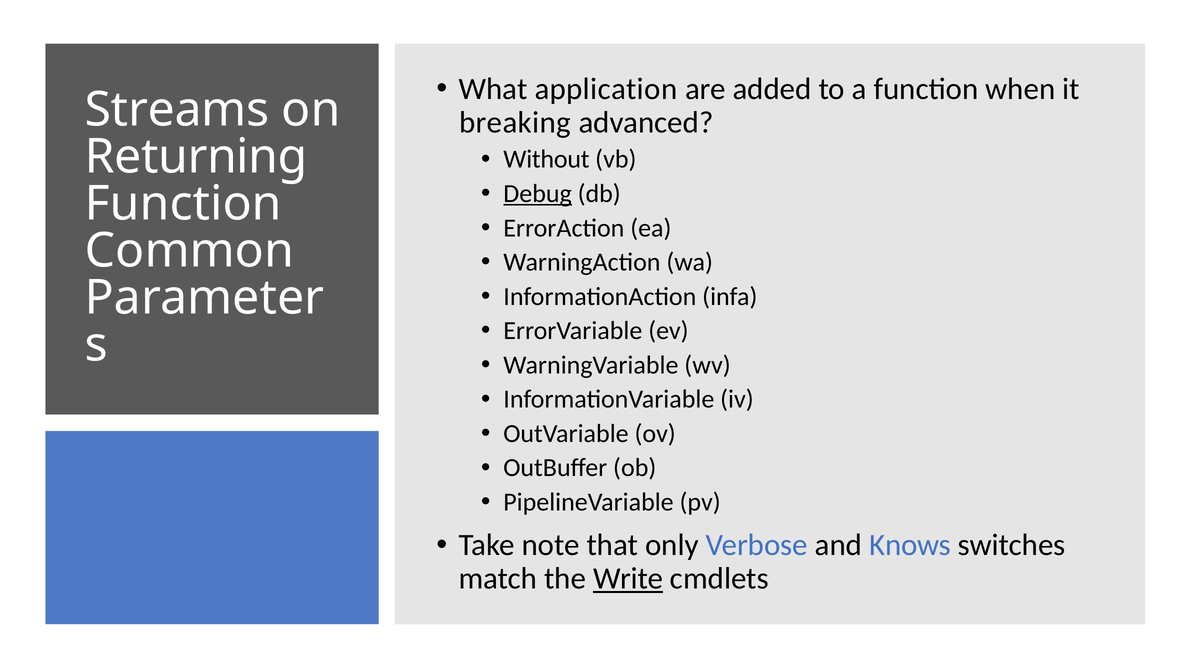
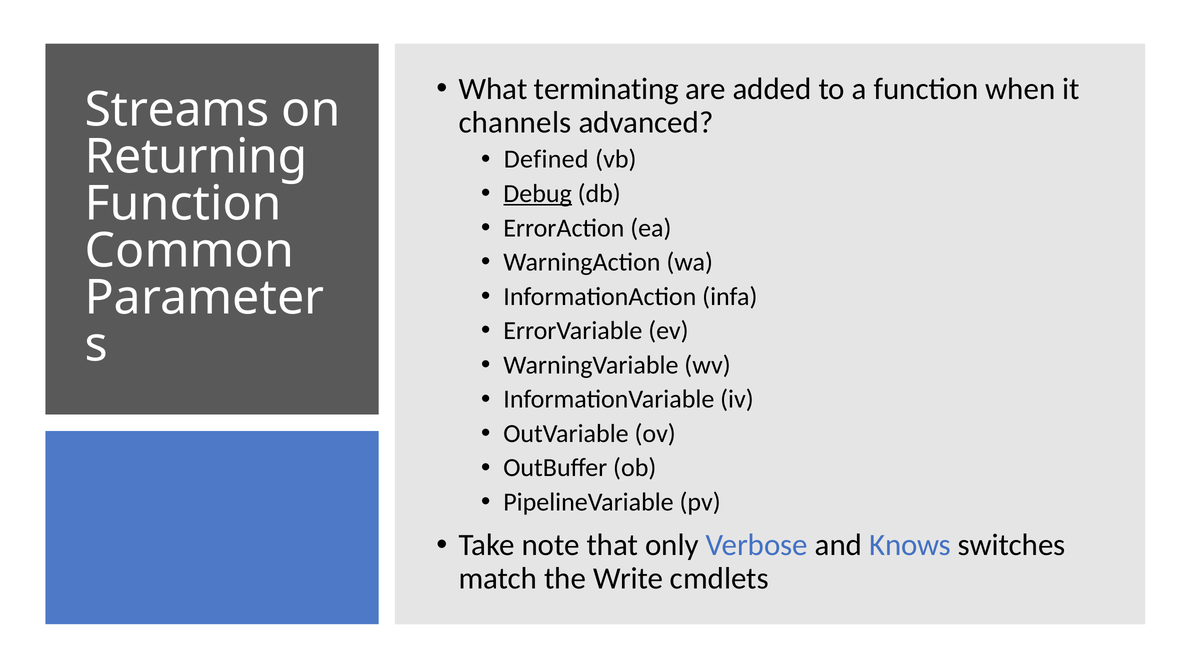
application: application -> terminating (606, 89)
breaking: breaking -> channels (515, 122)
Without: Without -> Defined (546, 159)
Write underline: present -> none (628, 579)
